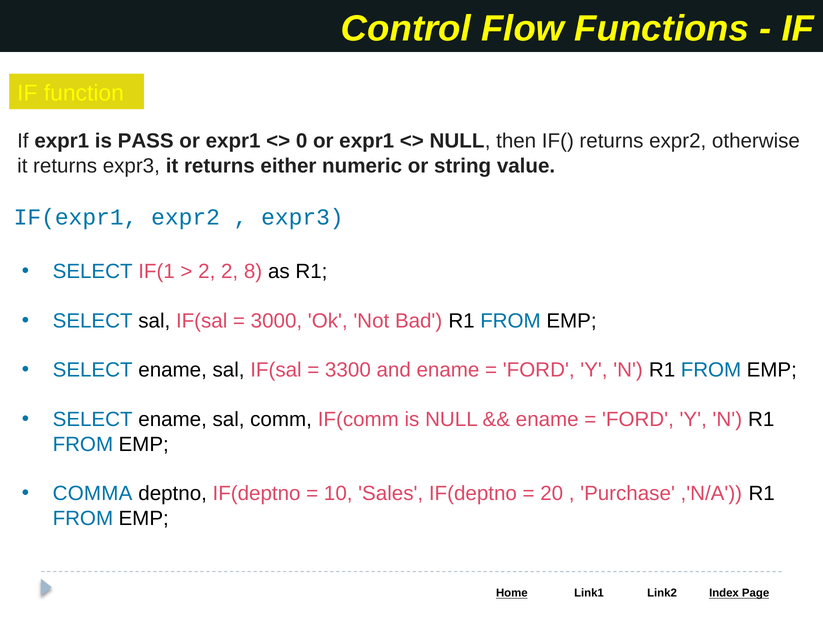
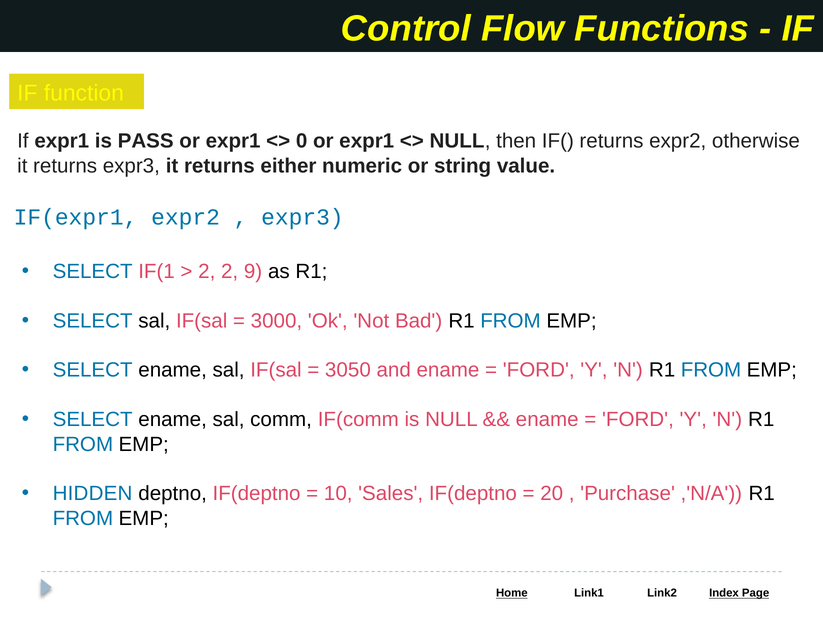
8: 8 -> 9 (253, 272)
3300: 3300 -> 3050 (348, 370)
COMMA: COMMA -> HIDDEN (93, 494)
